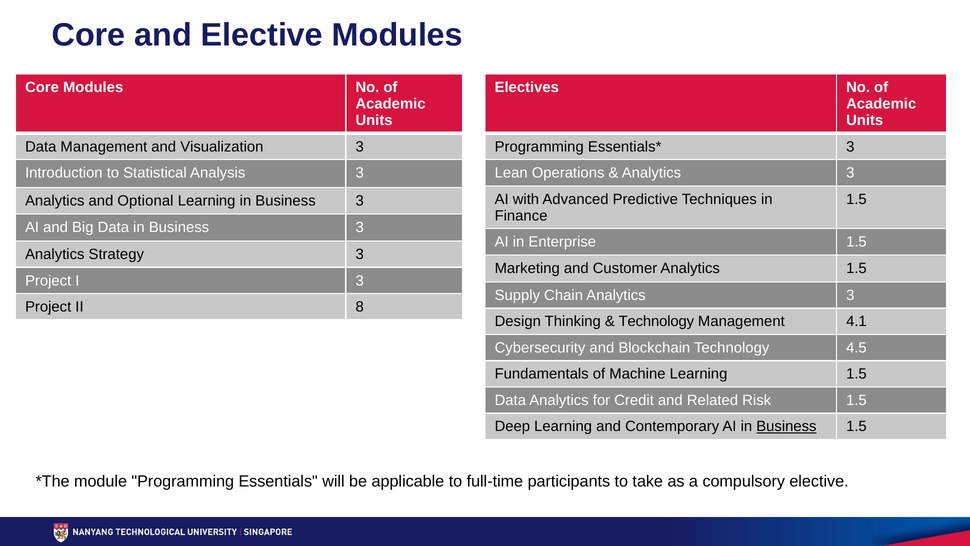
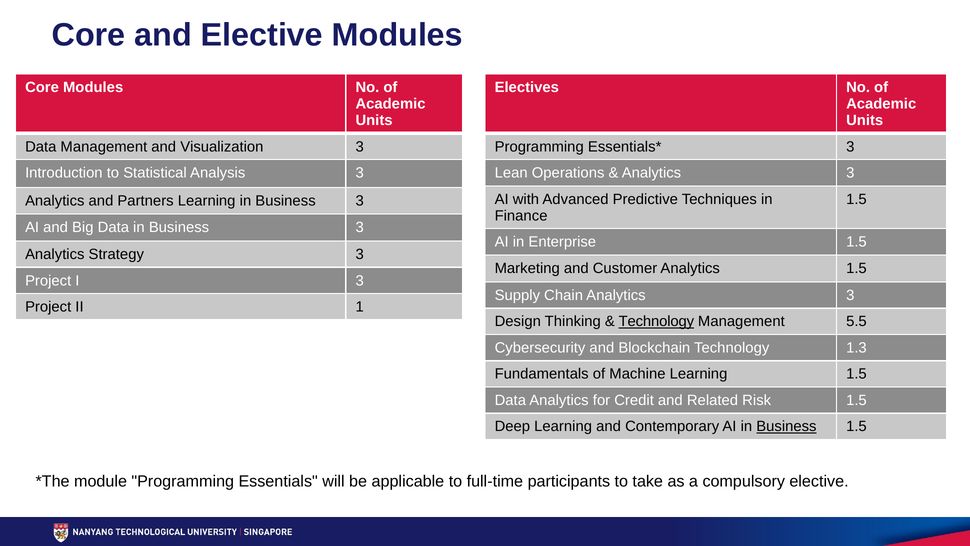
Optional: Optional -> Partners (146, 201)
8: 8 -> 1 (360, 307)
Technology underline: none -> present (656, 321)
4.1: 4.1 -> 5.5 (856, 321)
4.5: 4.5 -> 1.3 (856, 348)
